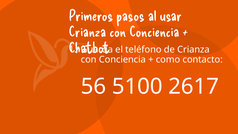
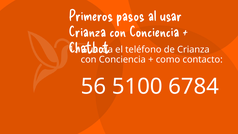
2617: 2617 -> 6784 (194, 86)
